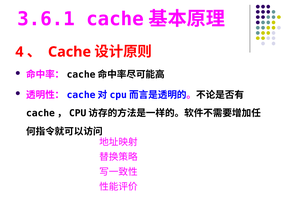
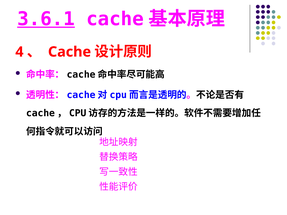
3.6.1 underline: none -> present (46, 19)
